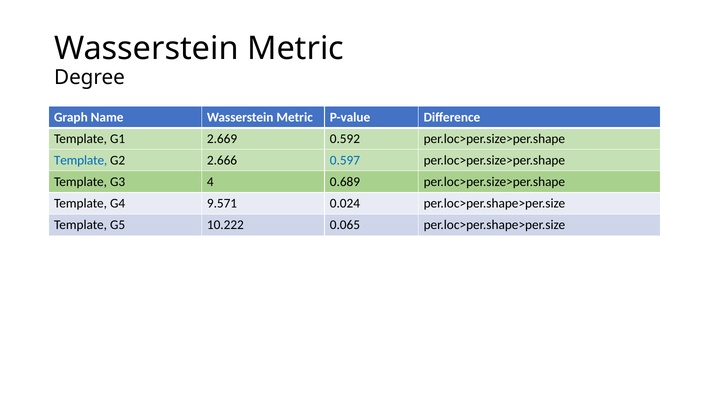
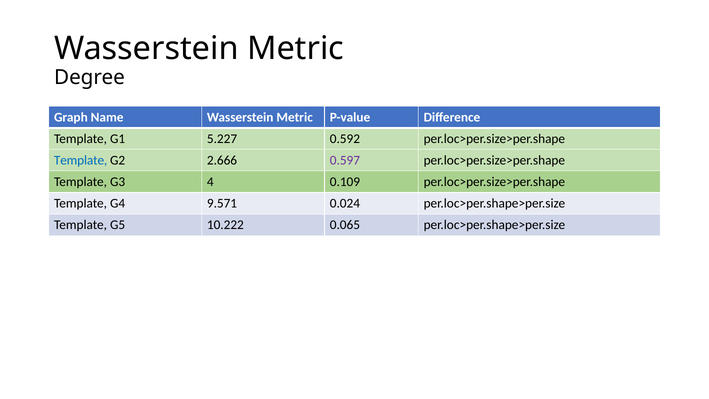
2.669: 2.669 -> 5.227 (222, 139)
0.597 colour: blue -> purple (345, 160)
0.689: 0.689 -> 0.109 (345, 182)
